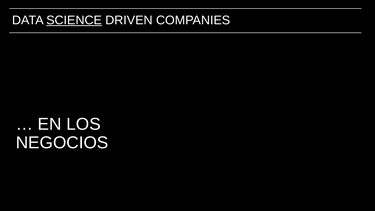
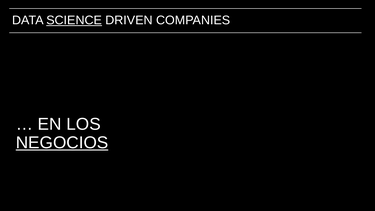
NEGOCIOS underline: none -> present (62, 143)
